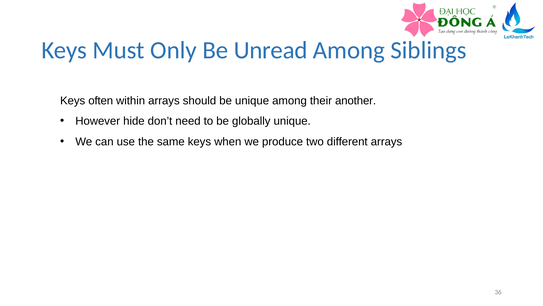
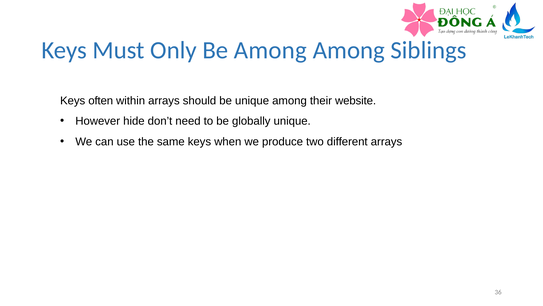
Be Unread: Unread -> Among (270, 50)
another: another -> website (356, 101)
